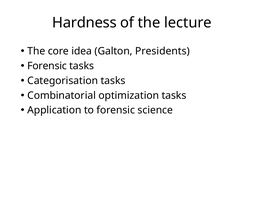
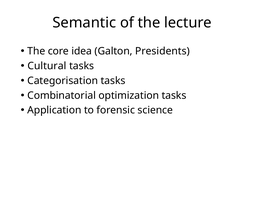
Hardness: Hardness -> Semantic (84, 23)
Forensic: Forensic -> Cultural (47, 66)
